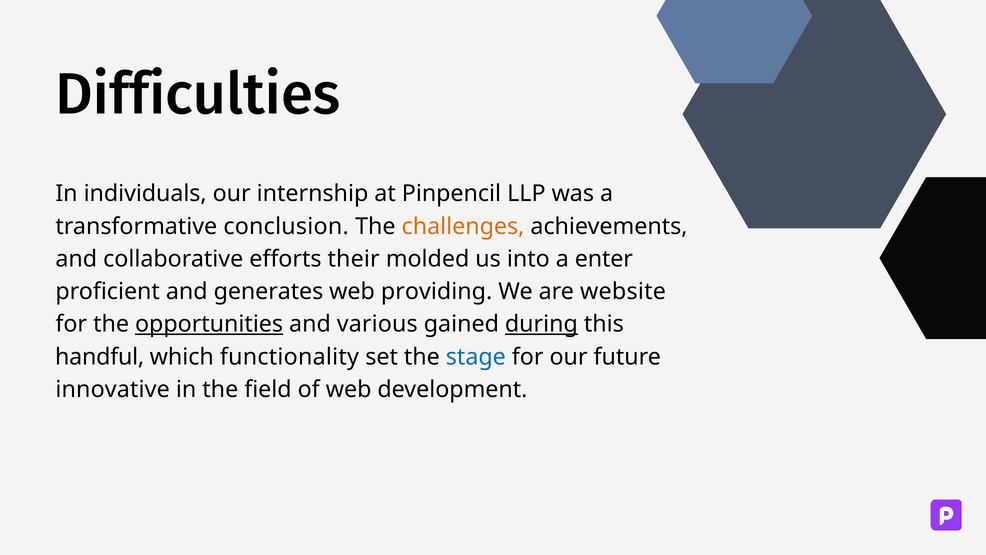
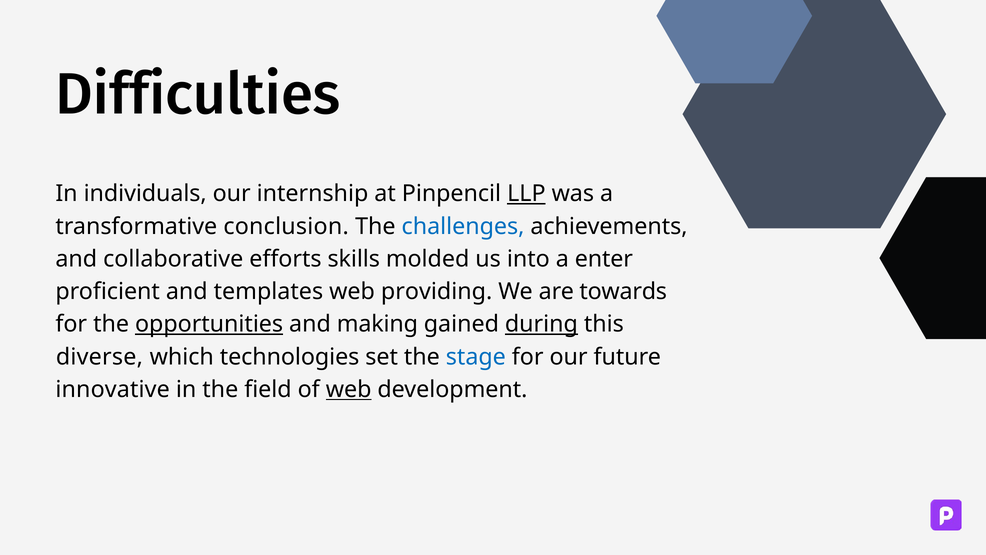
LLP underline: none -> present (526, 194)
challenges colour: orange -> blue (463, 226)
their: their -> skills (354, 259)
generates: generates -> templates (268, 291)
website: website -> towards (623, 291)
various: various -> making (377, 324)
handful: handful -> diverse (99, 357)
functionality: functionality -> technologies (290, 357)
web underline: none -> present (349, 389)
